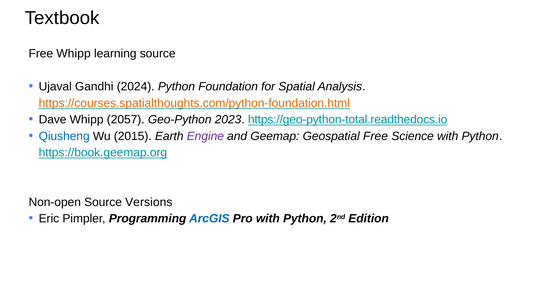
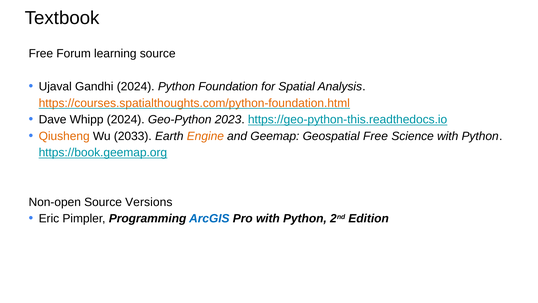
Free Whipp: Whipp -> Forum (74, 54)
Whipp 2057: 2057 -> 2024 (126, 119)
https://geo-python-total.readthedocs.io: https://geo-python-total.readthedocs.io -> https://geo-python-this.readthedocs.io (348, 119)
Qiusheng colour: blue -> orange (64, 136)
2015: 2015 -> 2033 (133, 136)
Engine colour: purple -> orange (205, 136)
